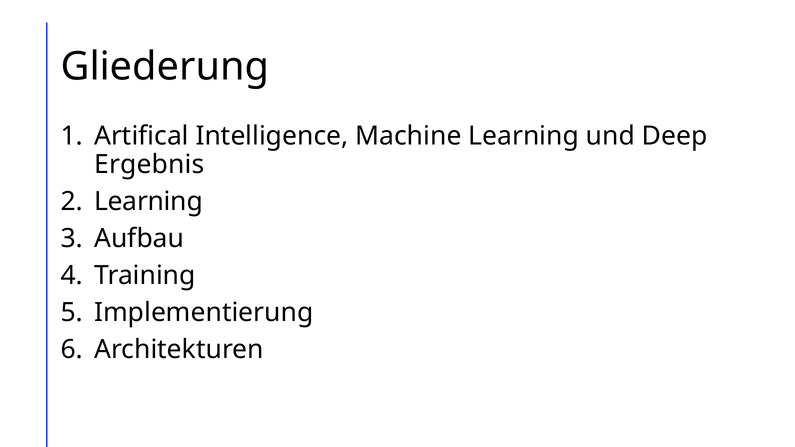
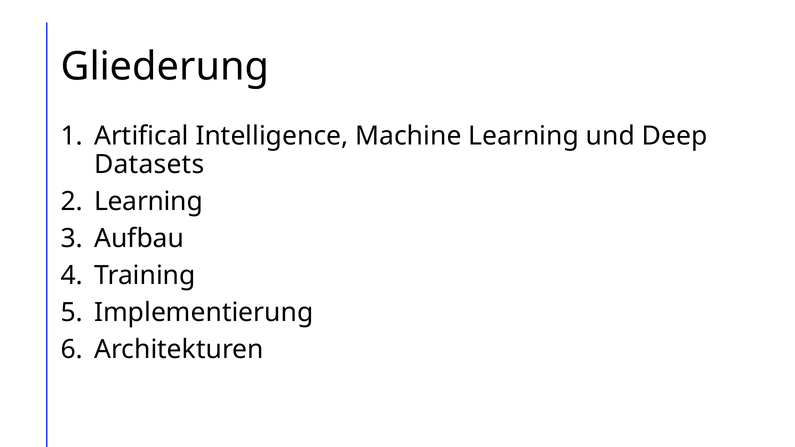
Ergebnis: Ergebnis -> Datasets (149, 165)
